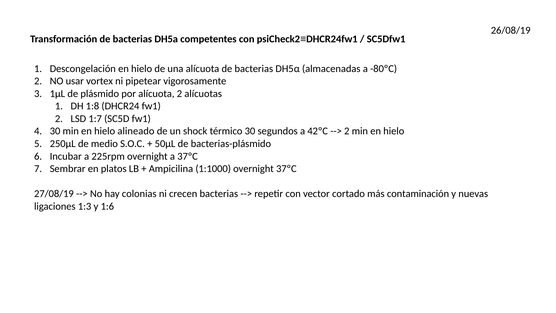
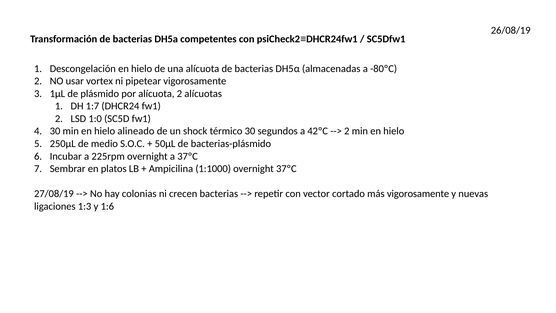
1:8: 1:8 -> 1:7 (92, 106)
1:7: 1:7 -> 1:0 (95, 119)
más contaminación: contaminación -> vigorosamente (418, 194)
